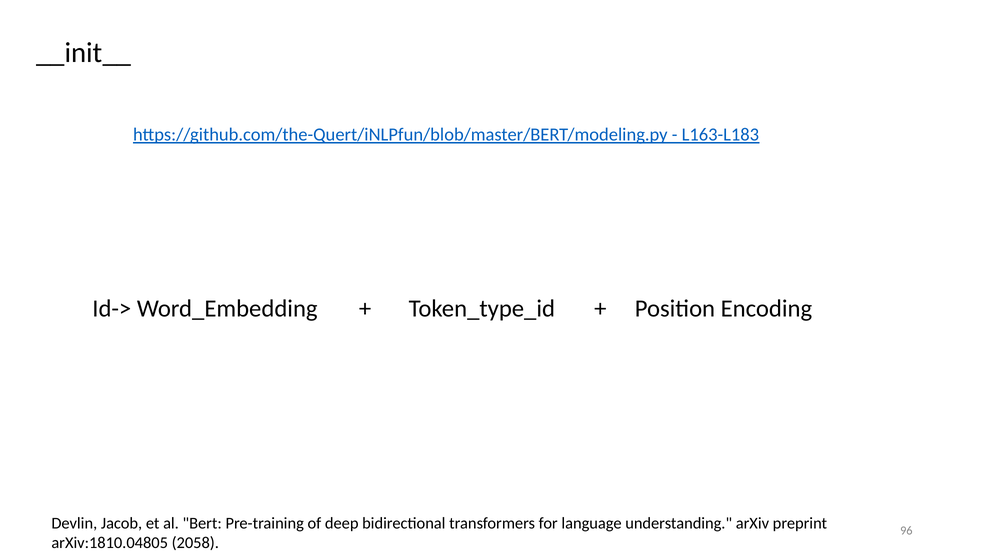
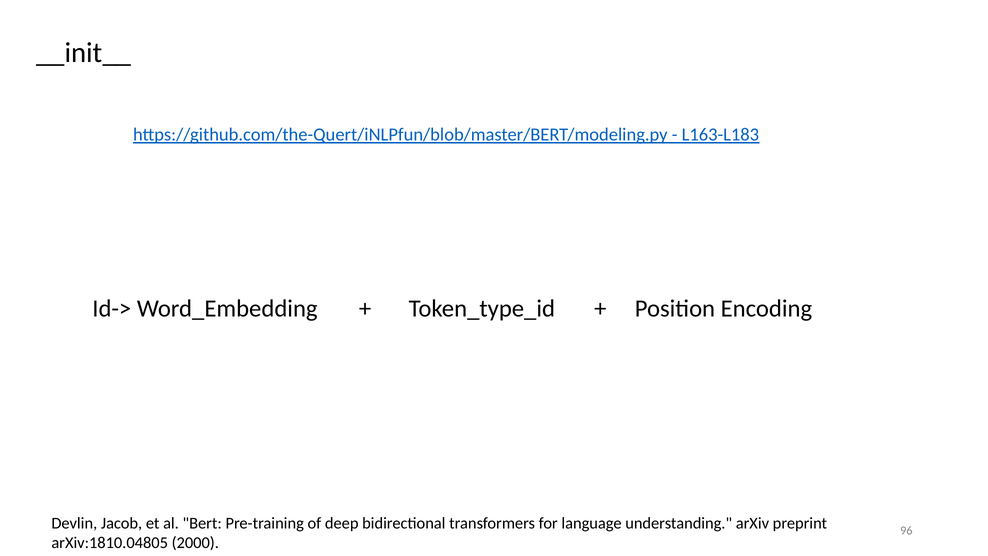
2058: 2058 -> 2000 (195, 543)
